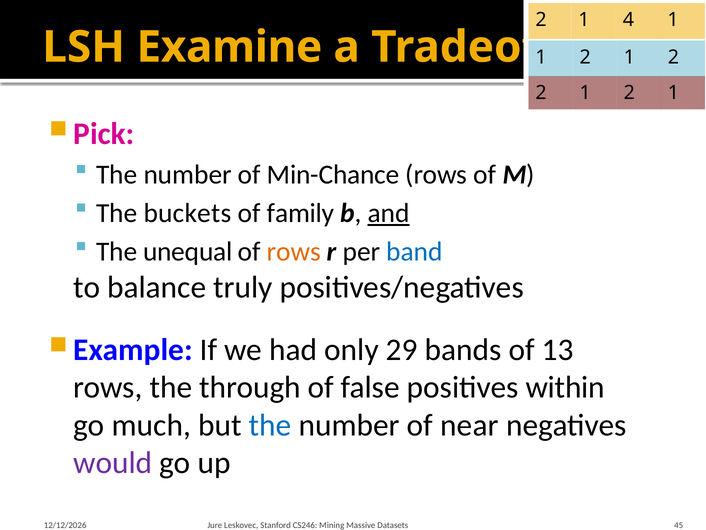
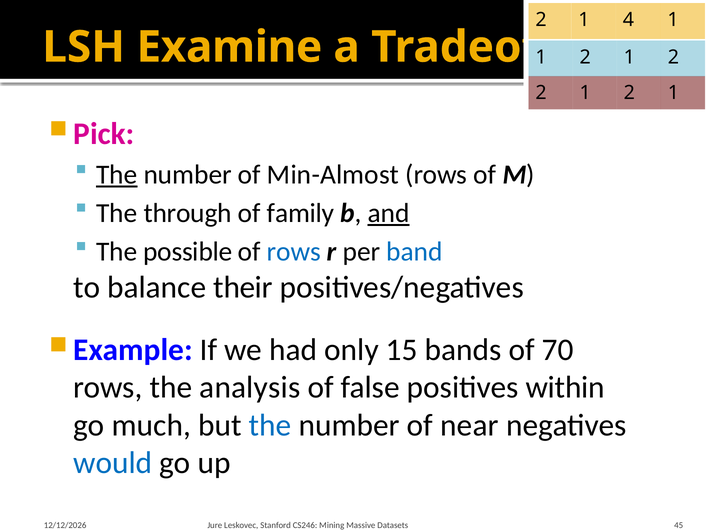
The underline: none -> present (117, 175)
Min-Chance: Min-Chance -> Min-Almost (333, 175)
buckets: buckets -> through (188, 213)
unequal: unequal -> possible (188, 251)
rows colour: orange -> blue (294, 251)
truly: truly -> their (243, 287)
29: 29 -> 15 (402, 349)
13: 13 -> 70 (558, 349)
through: through -> analysis (250, 387)
would colour: purple -> blue (113, 462)
